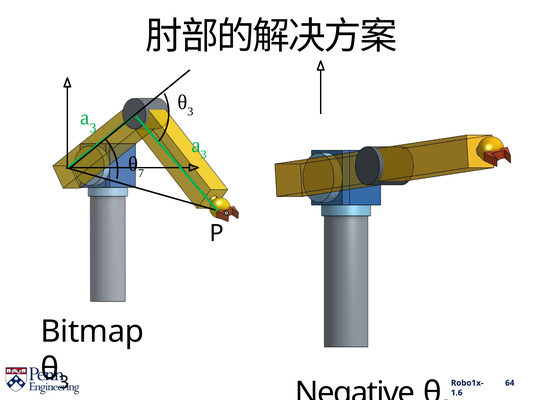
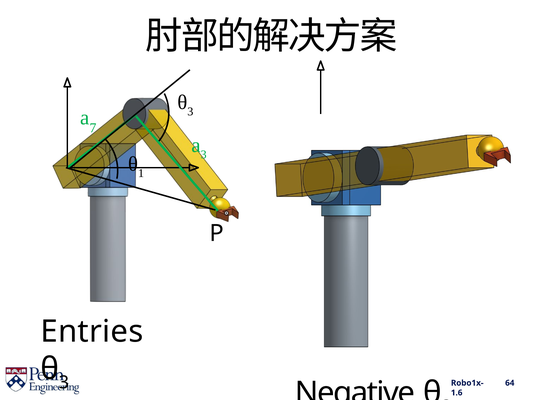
3: 3 -> 7 (93, 128)
7: 7 -> 1 (141, 174)
Bitmap: Bitmap -> Entries (92, 332)
